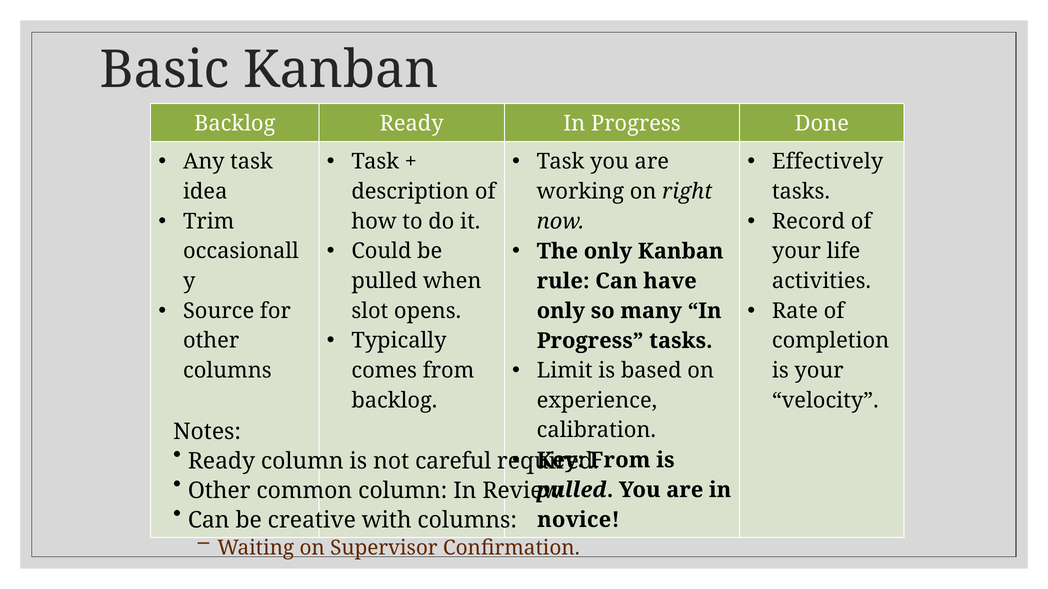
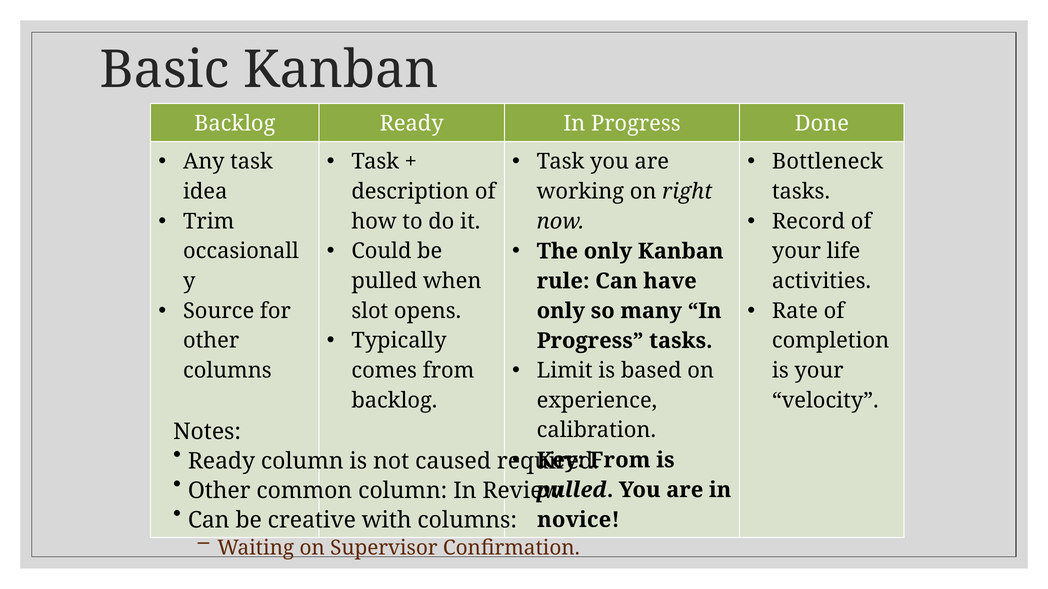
Effectively: Effectively -> Bottleneck (828, 162)
careful: careful -> caused (453, 462)
